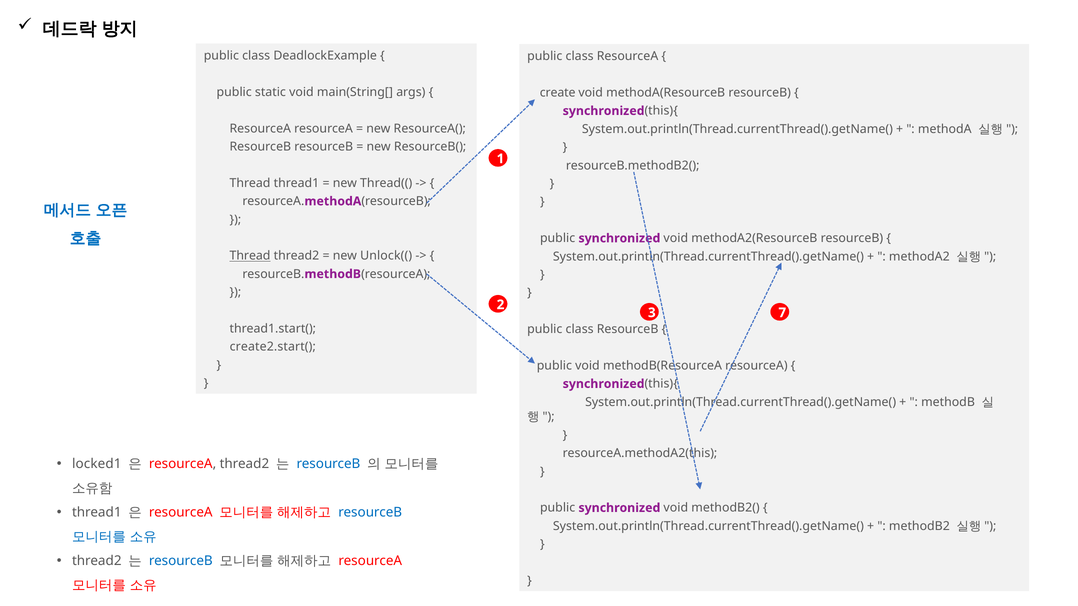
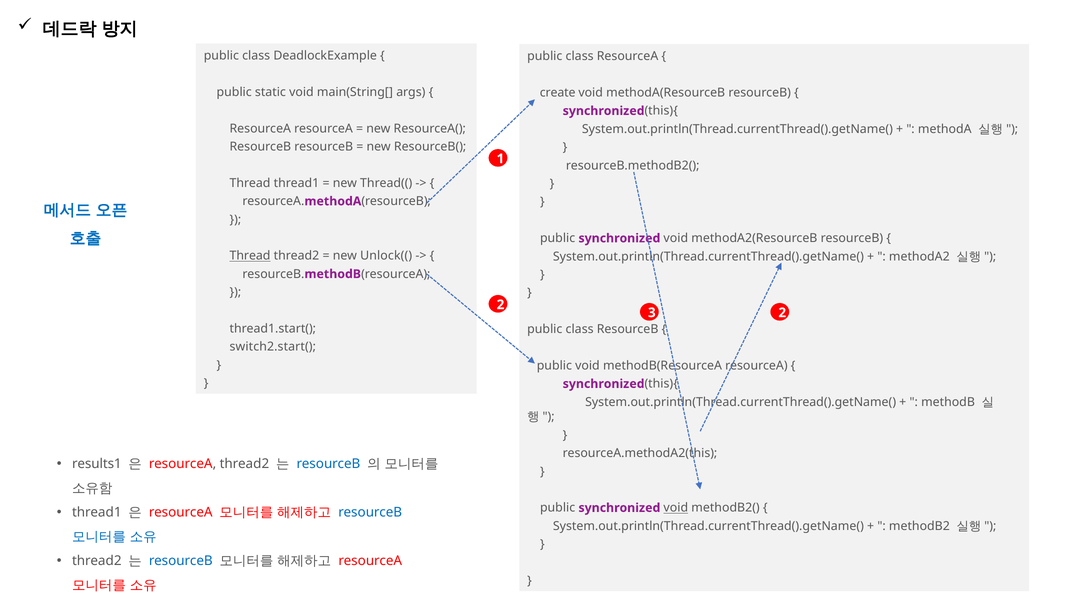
3 7: 7 -> 2 (782, 313)
create2.start(: create2.start( -> switch2.start( (273, 347)
locked1: locked1 -> results1 (97, 464)
void underline: none -> present (676, 508)
